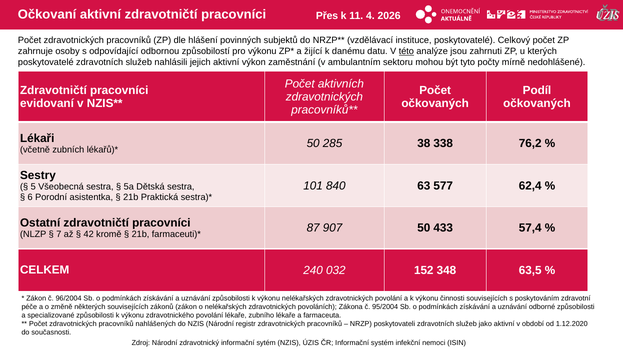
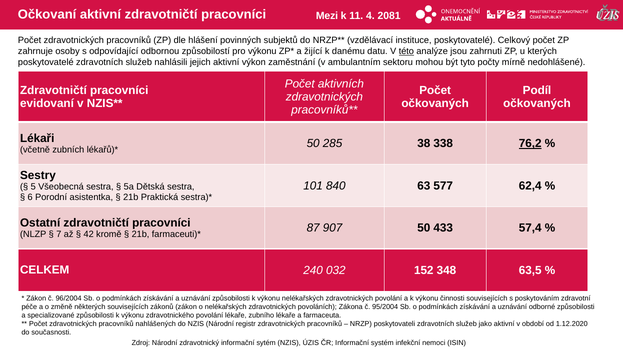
Přes: Přes -> Mezi (327, 16)
2026: 2026 -> 2081 (389, 16)
76,2 underline: none -> present (530, 143)
